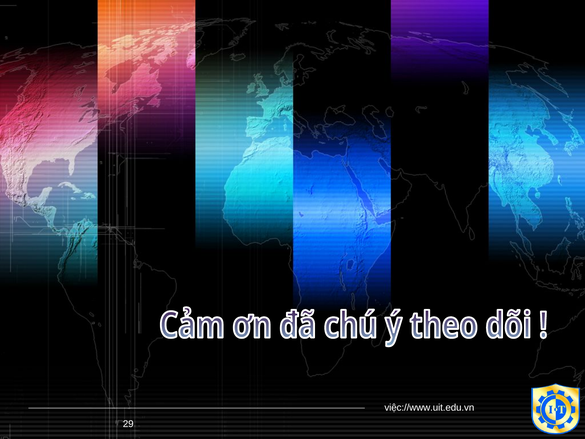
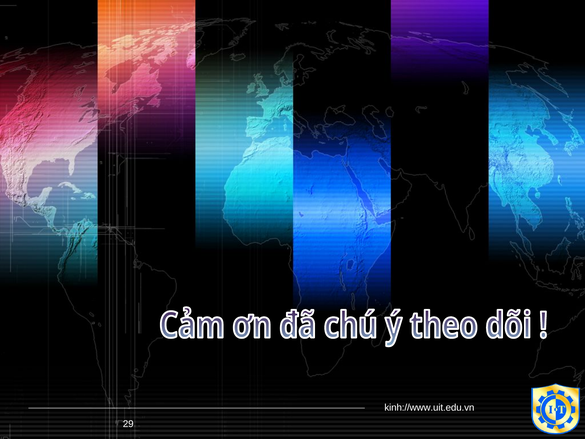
việc://www.uit.edu.vn: việc://www.uit.edu.vn -> kinh://www.uit.edu.vn (429, 407)
